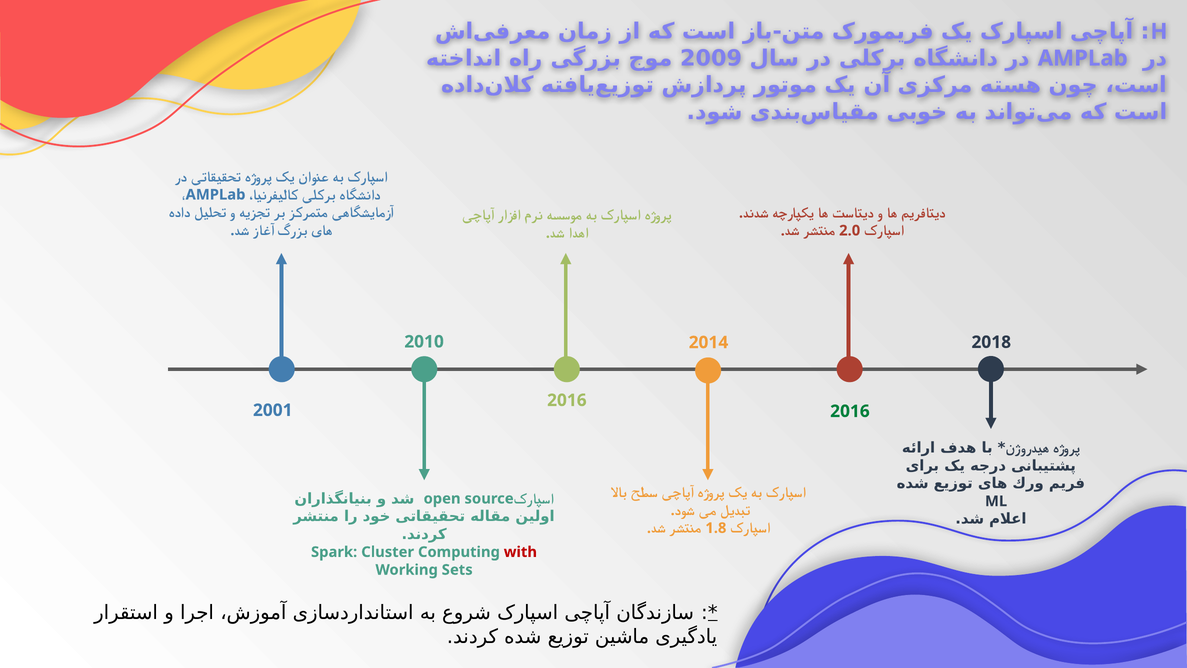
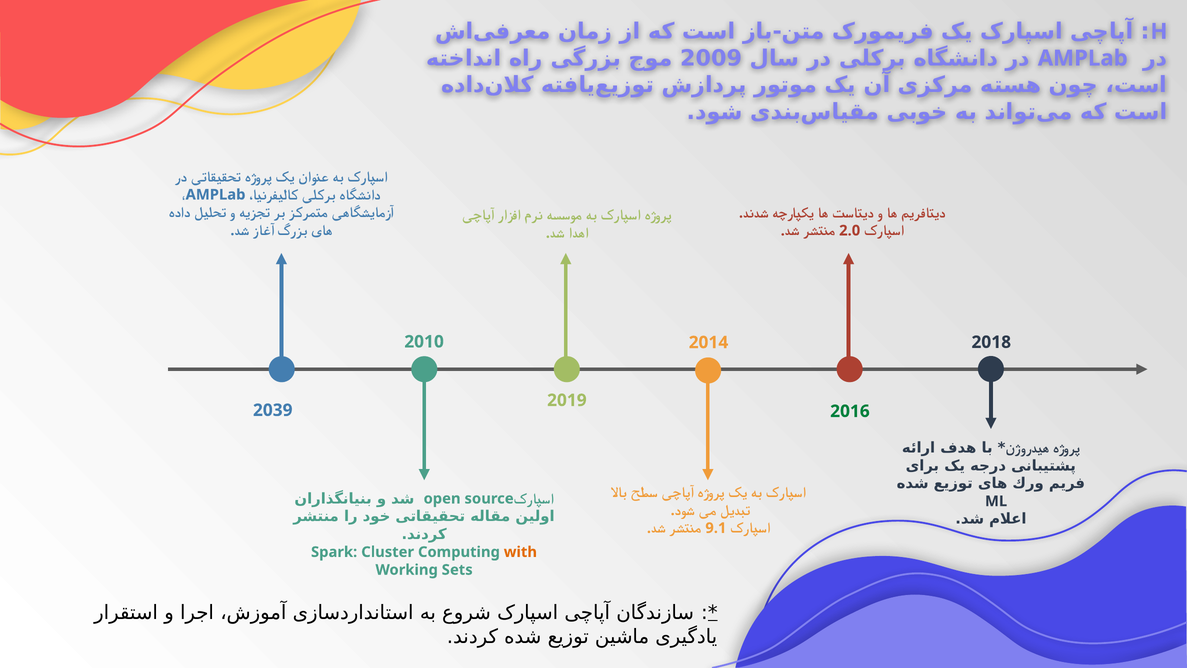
2016: 2016 -> 2019 (567, 400)
2001: 2001 -> 2039 (273, 410)
1.8: 1.8 -> 9.1 (716, 528)
with colour: red -> orange (520, 552)
